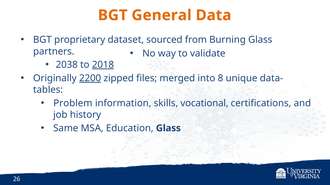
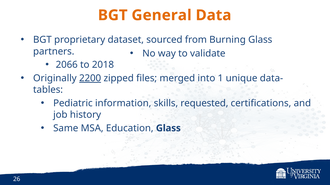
2038: 2038 -> 2066 (67, 65)
2018 underline: present -> none (103, 65)
8: 8 -> 1 (220, 78)
Problem: Problem -> Pediatric (73, 104)
vocational: vocational -> requested (204, 104)
